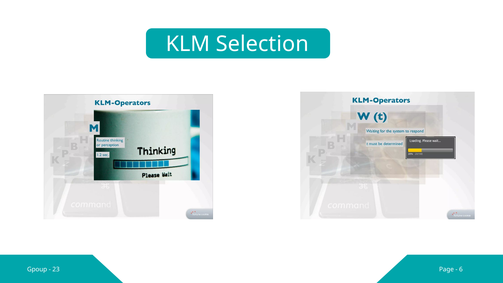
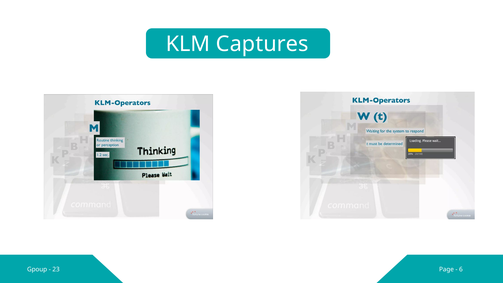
Selection: Selection -> Captures (262, 44)
